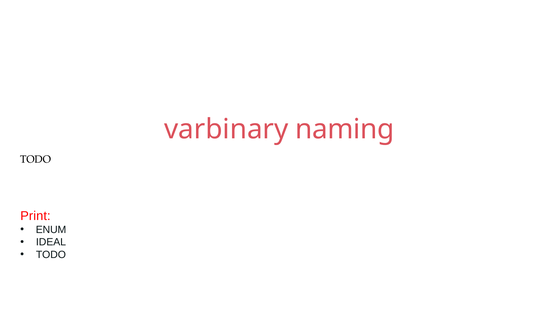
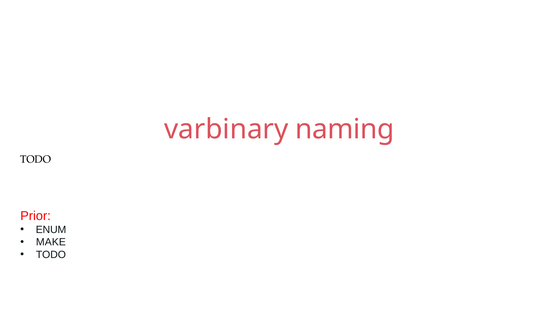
Print: Print -> Prior (36, 216)
IDEAL: IDEAL -> MAKE (51, 242)
